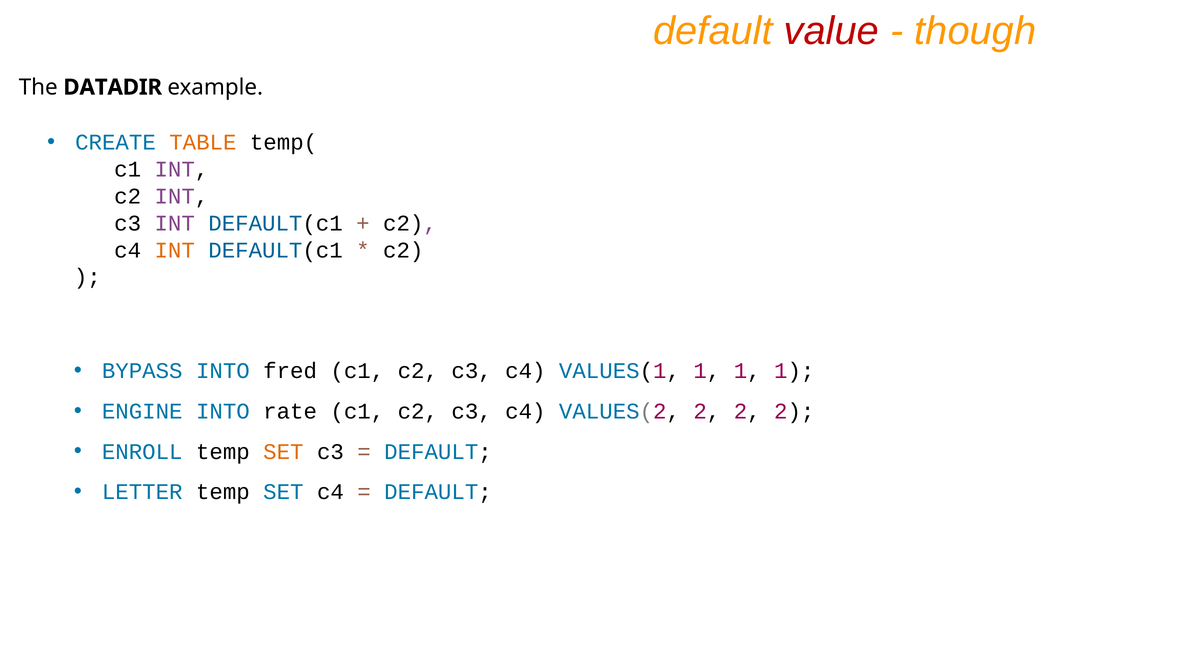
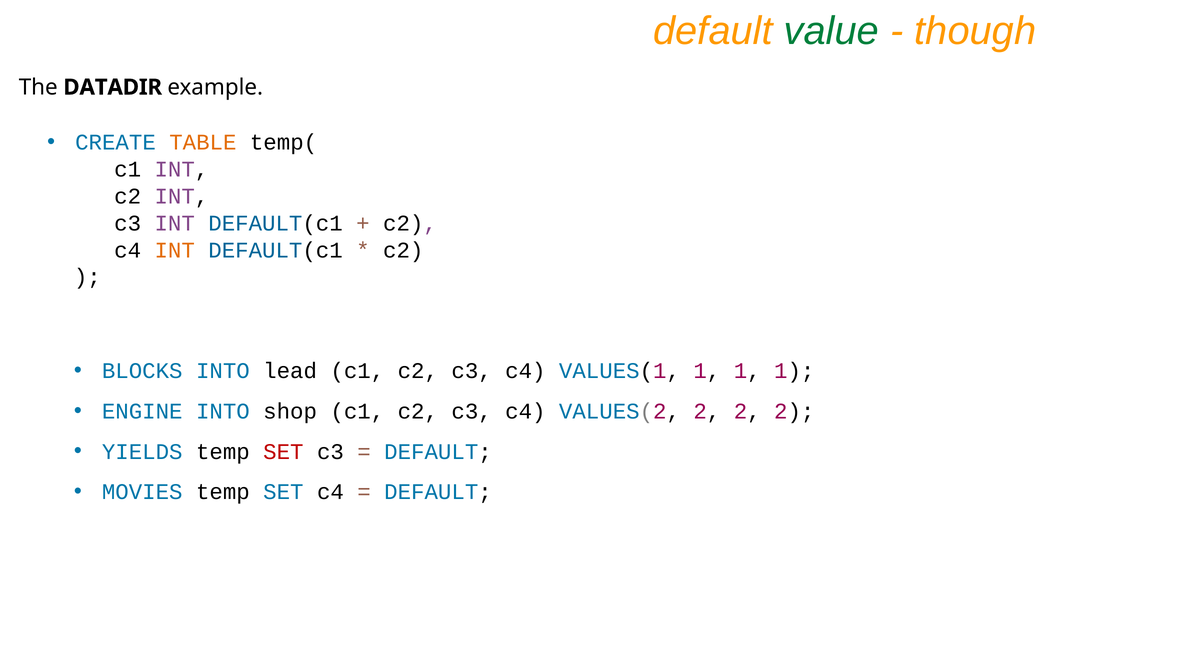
value colour: red -> green (831, 31)
BYPASS: BYPASS -> BLOCKS (142, 371)
fred: fred -> lead (290, 371)
rate: rate -> shop (290, 412)
ENROLL: ENROLL -> YIELDS (142, 452)
SET colour: orange -> red (283, 452)
LETTER: LETTER -> MOVIES (142, 492)
